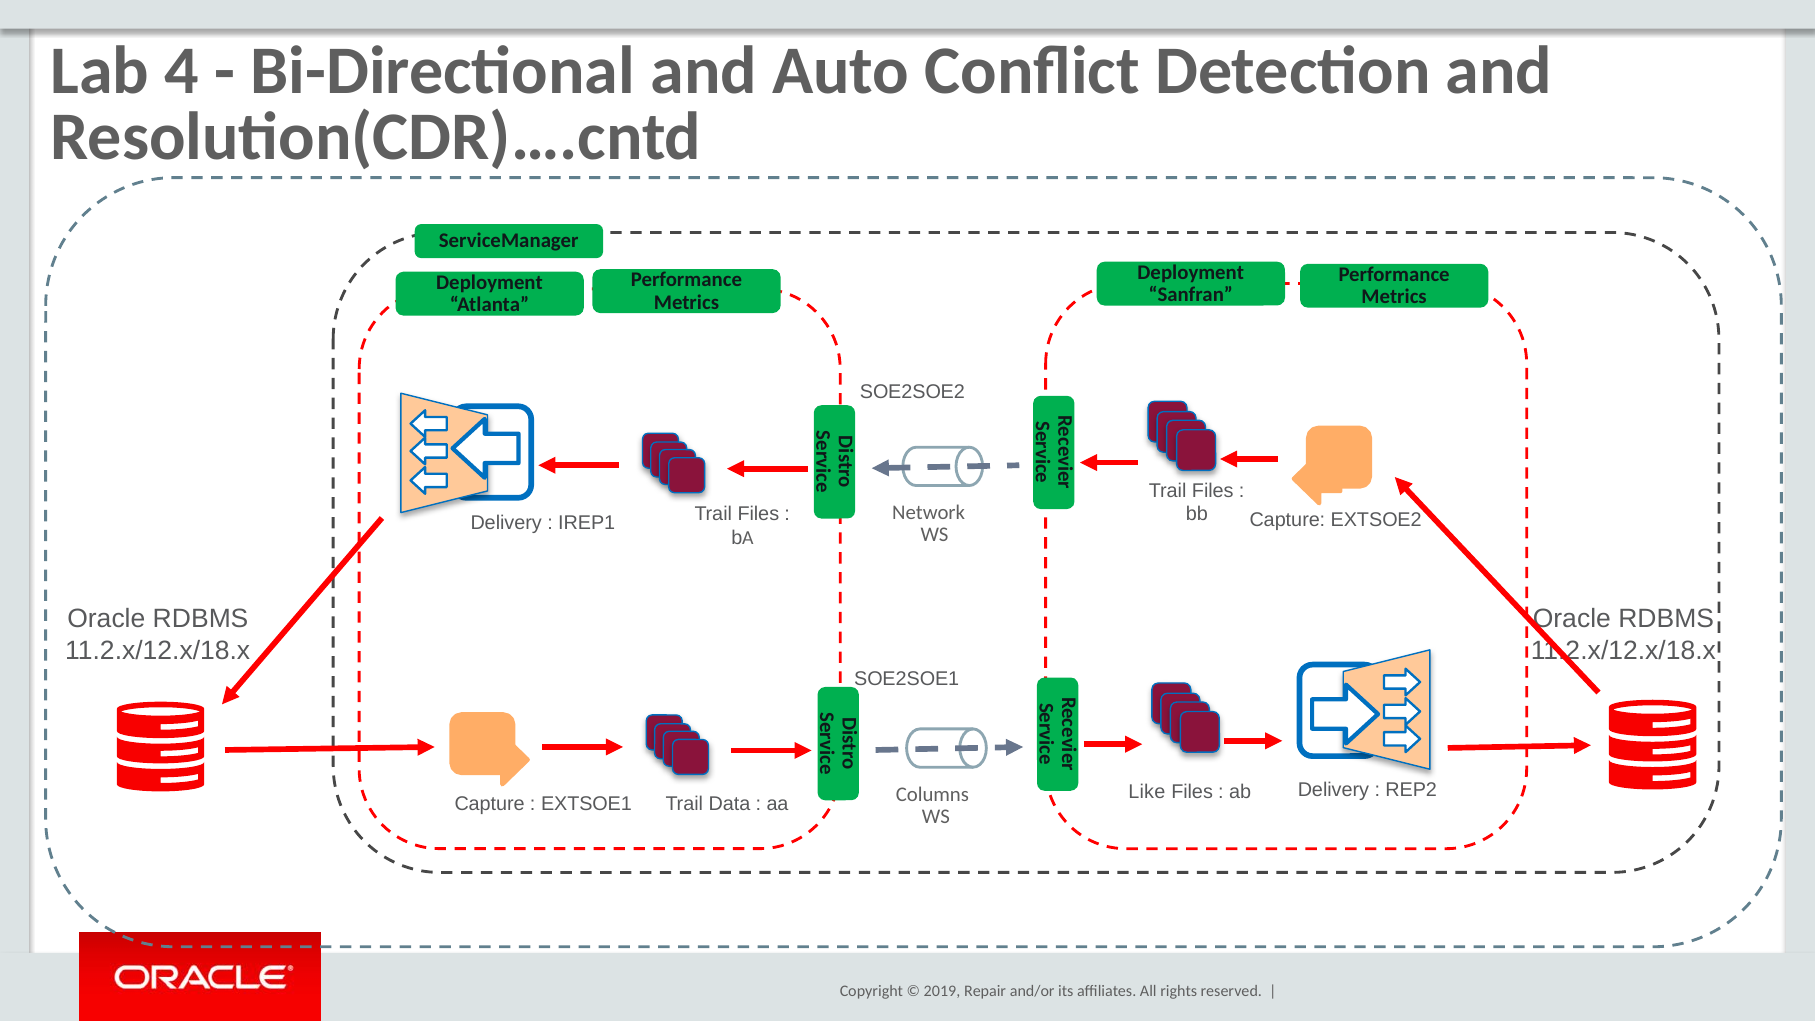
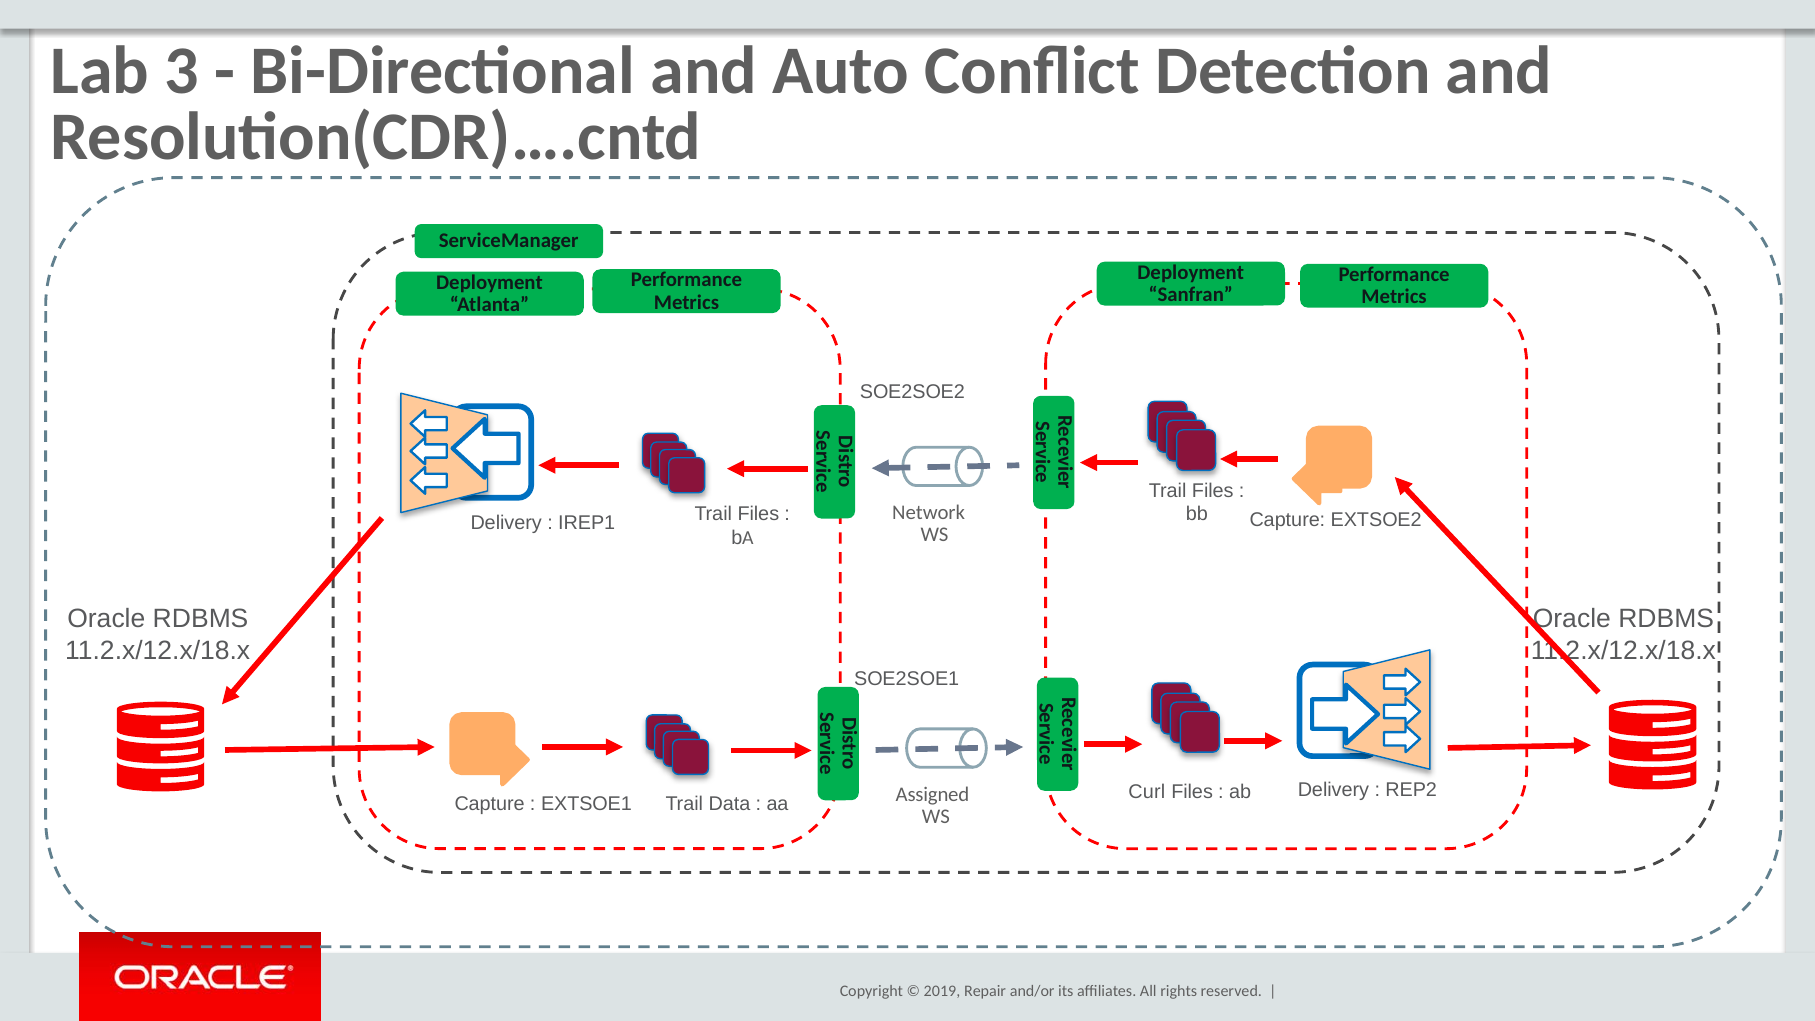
4: 4 -> 3 (182, 71)
Like: Like -> Curl (1147, 792)
Columns: Columns -> Assigned (932, 794)
